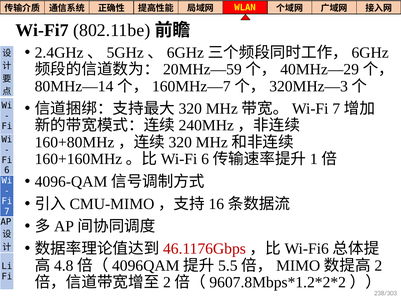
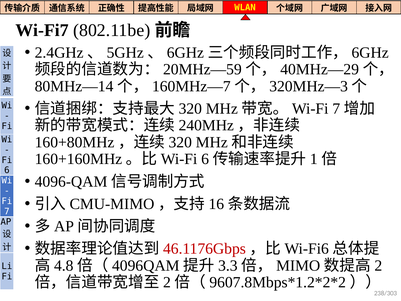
5.5: 5.5 -> 3.3 (228, 265)
